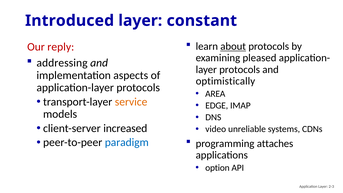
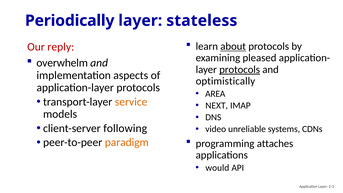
Introduced: Introduced -> Periodically (70, 21)
constant: constant -> stateless (202, 21)
addressing: addressing -> overwhelm (62, 63)
protocols underline: none -> present (240, 70)
EDGE: EDGE -> NEXT (217, 105)
increased: increased -> following (125, 128)
paradigm colour: blue -> orange (127, 142)
option: option -> would (217, 168)
